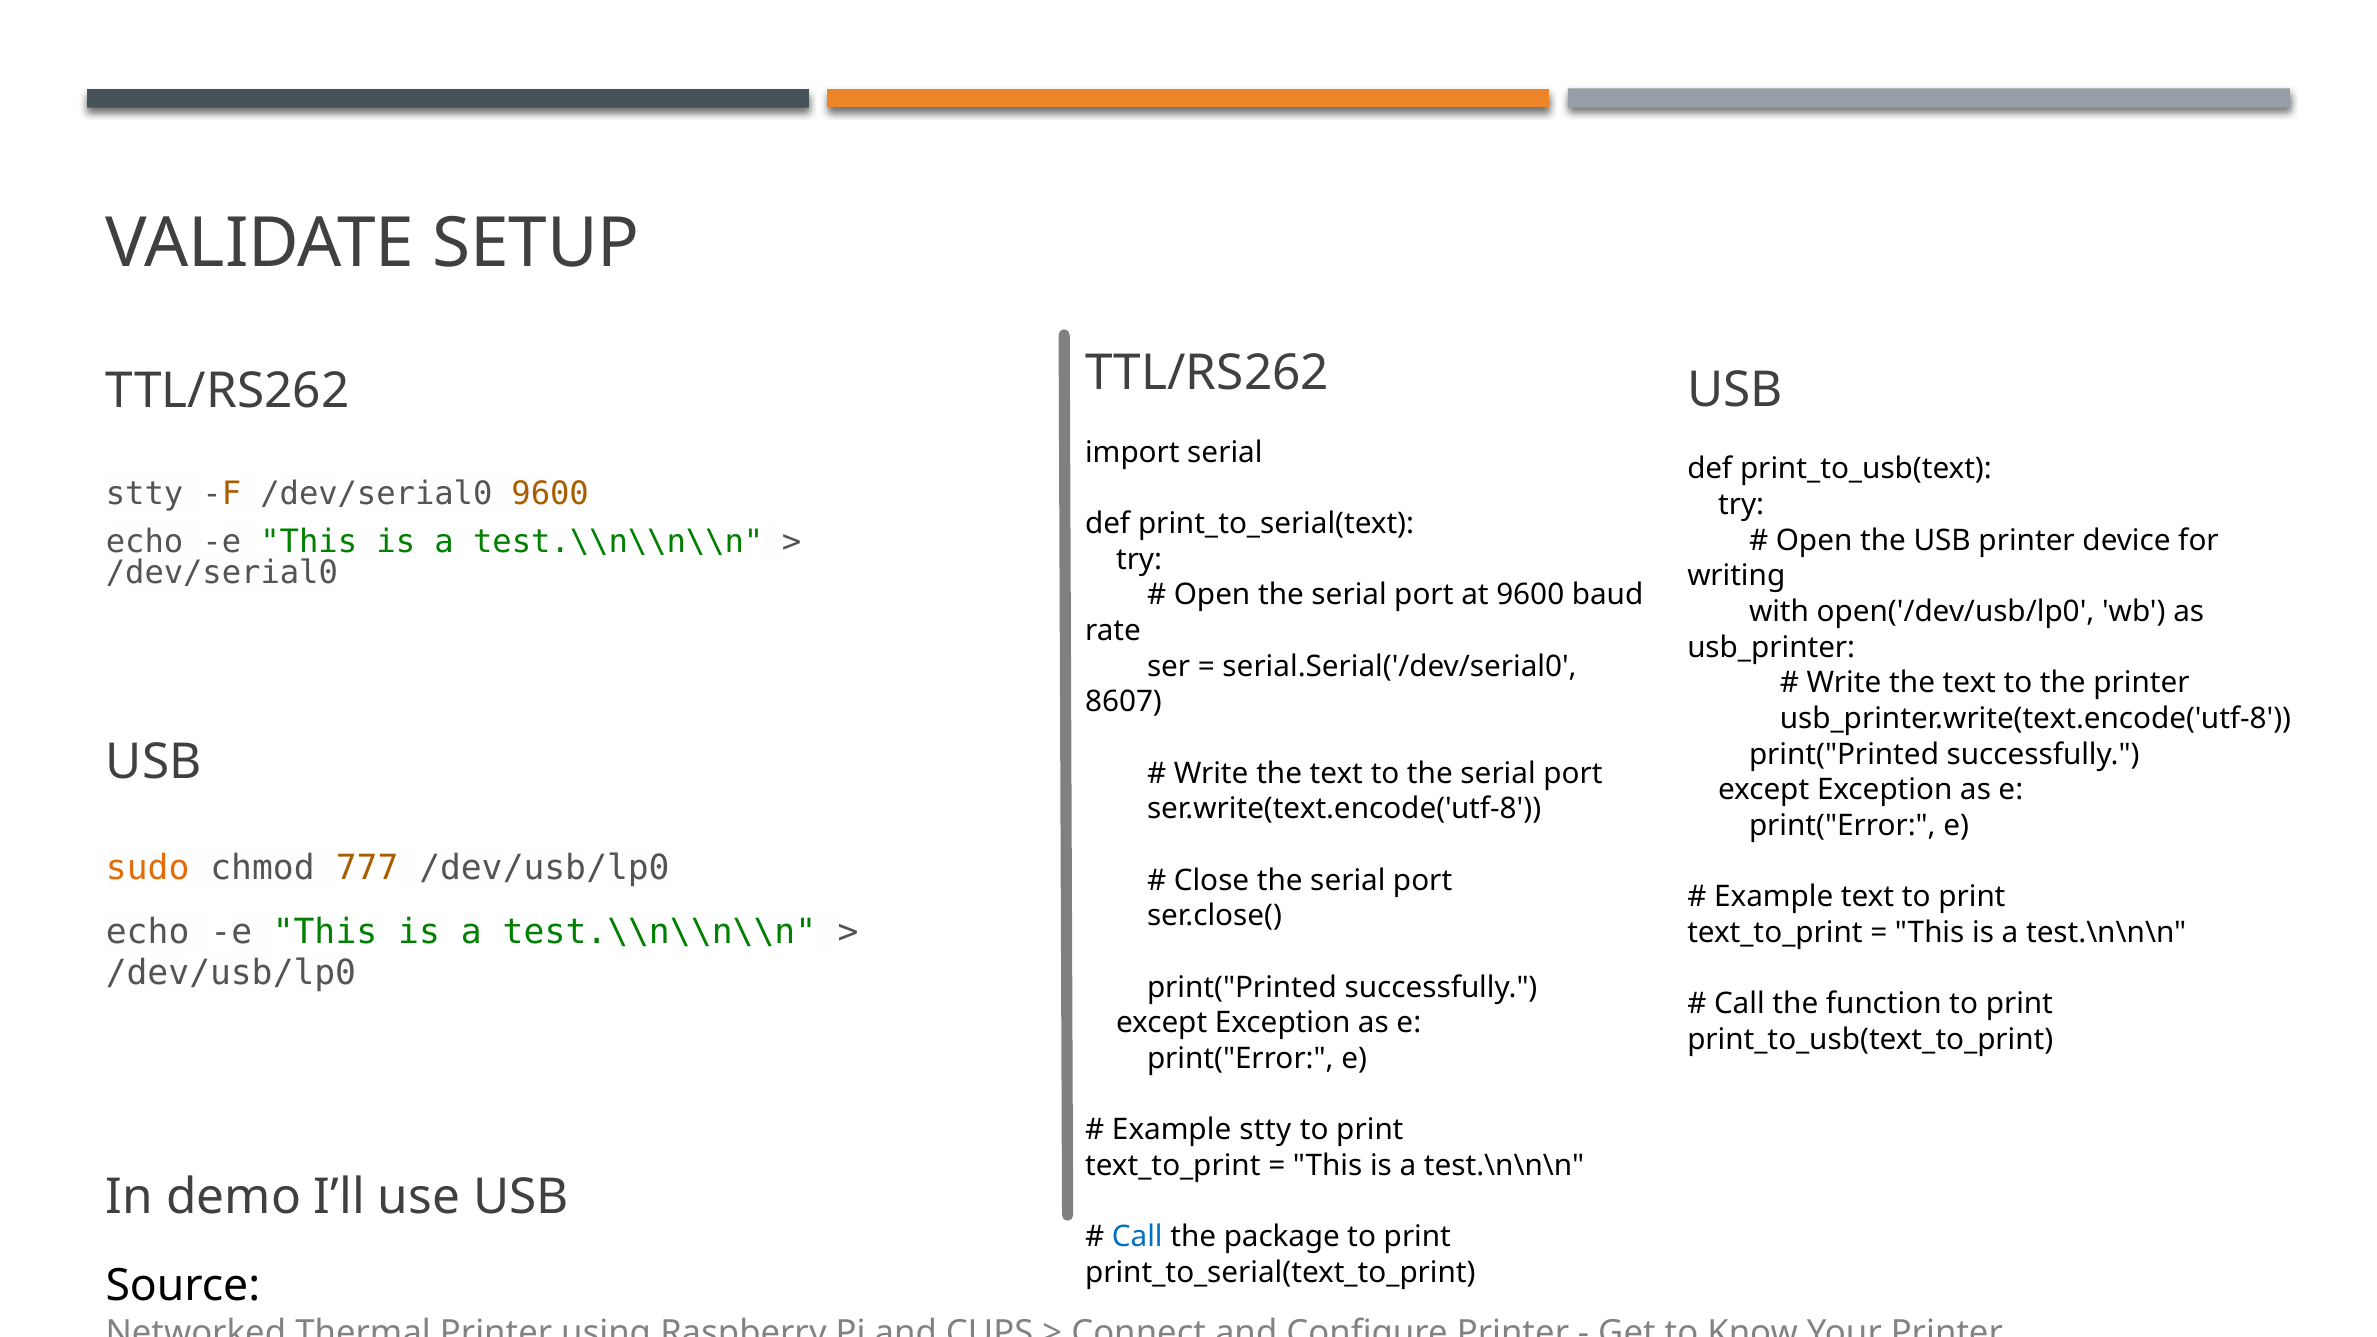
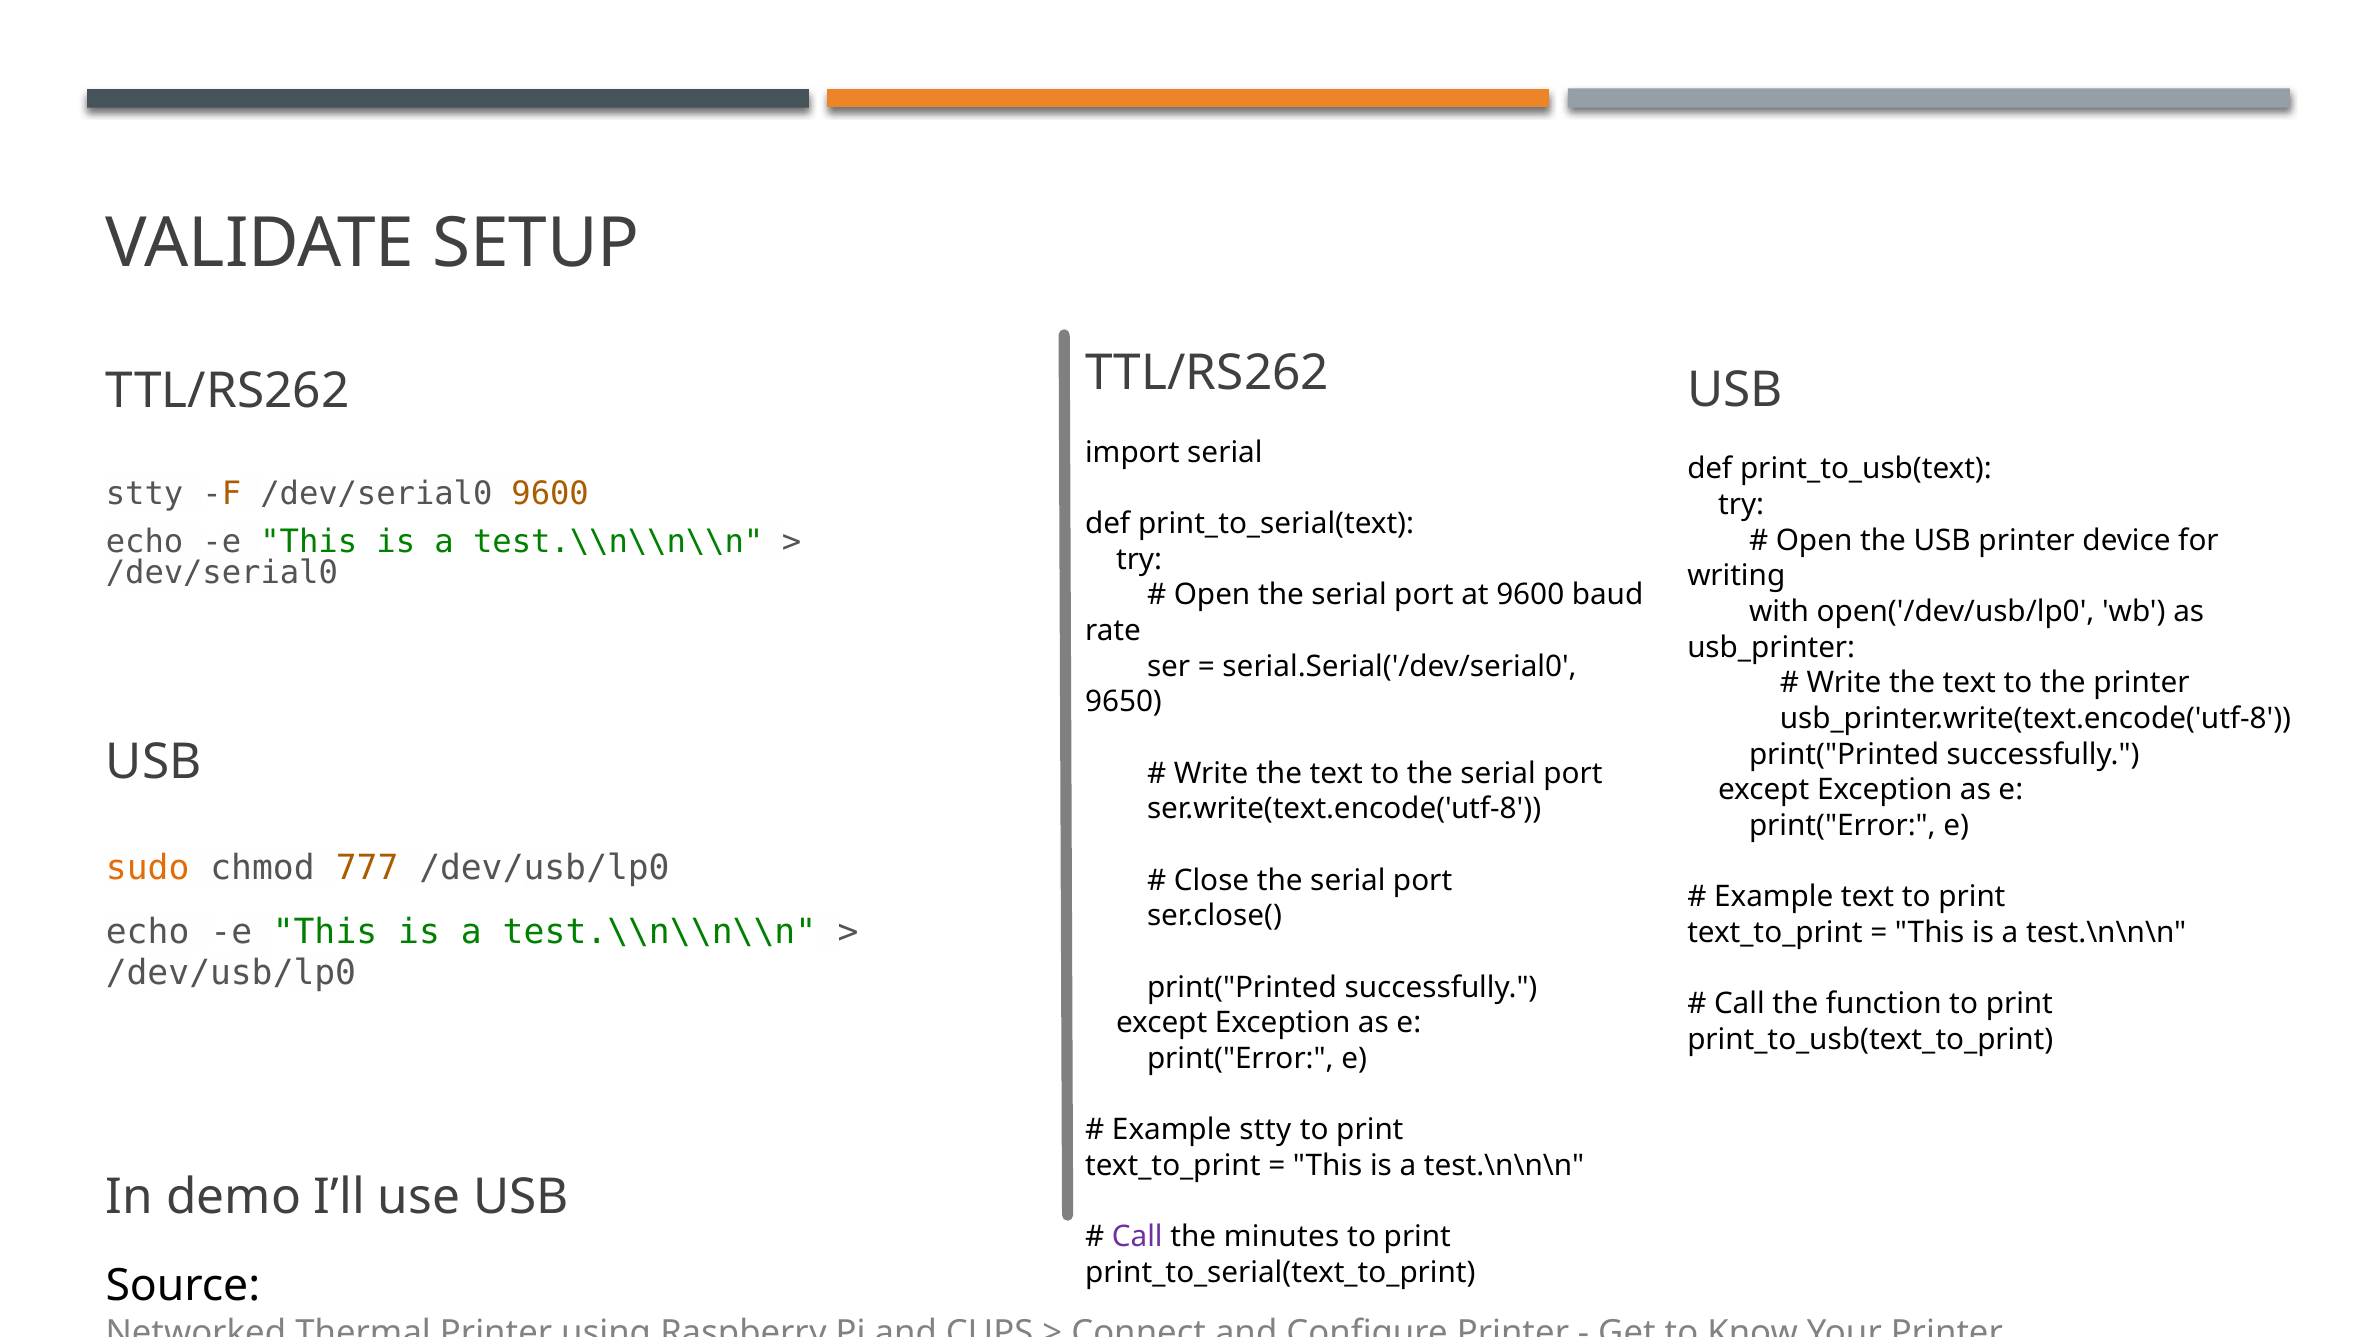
8607: 8607 -> 9650 (1124, 702)
Call colour: blue -> purple (1137, 1237)
package: package -> minutes (1282, 1237)
